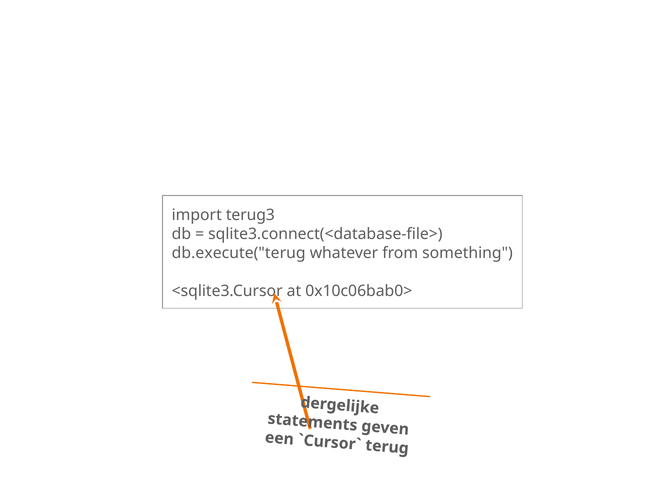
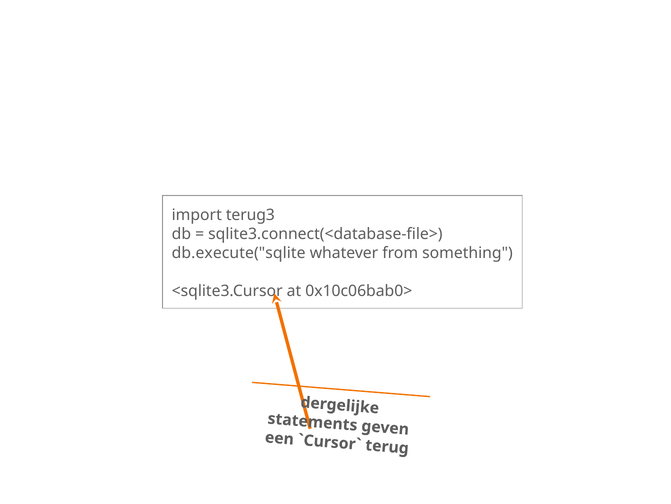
db.execute("terug: db.execute("terug -> db.execute("sqlite (239, 253)
